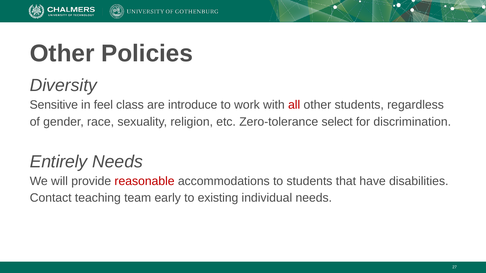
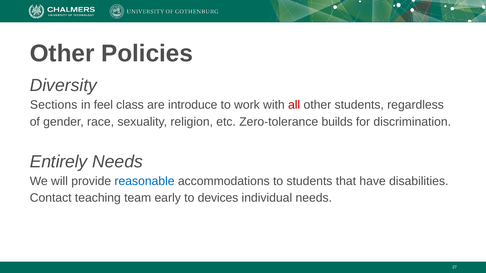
Sensitive: Sensitive -> Sections (54, 105)
select: select -> builds (337, 122)
reasonable colour: red -> blue (145, 181)
existing: existing -> devices (218, 198)
